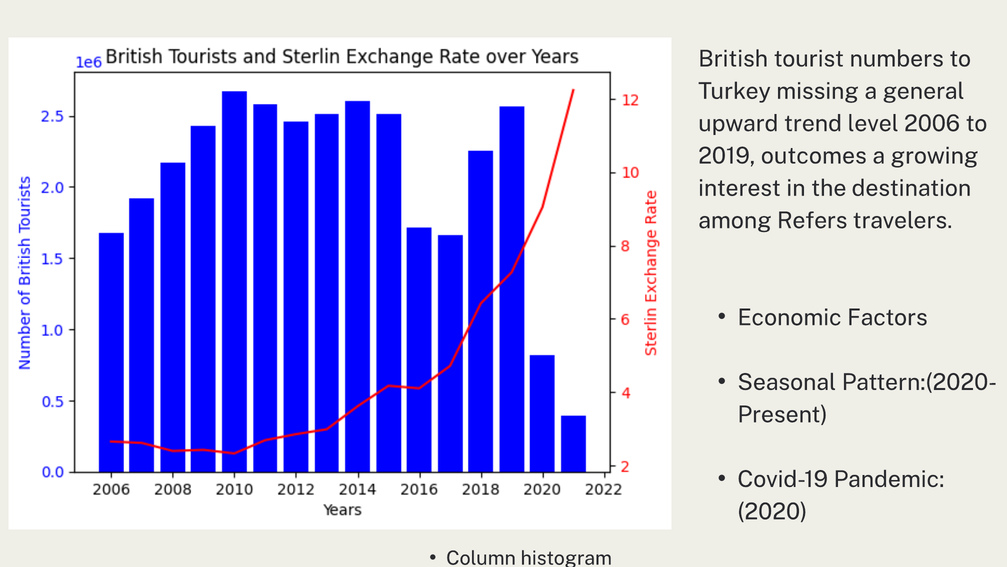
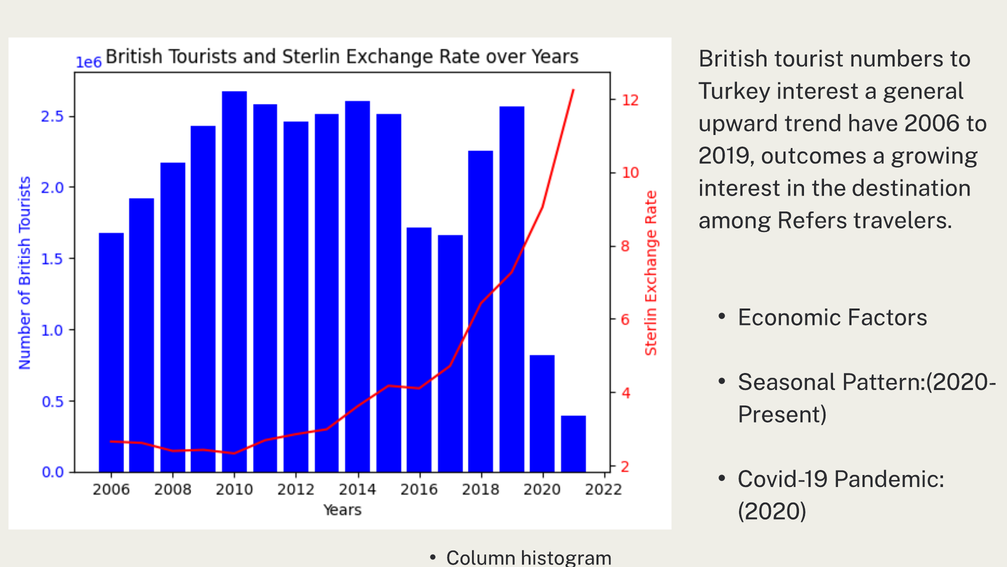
Turkey missing: missing -> interest (818, 91)
level: level -> have (873, 123)
